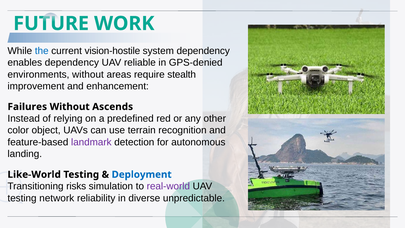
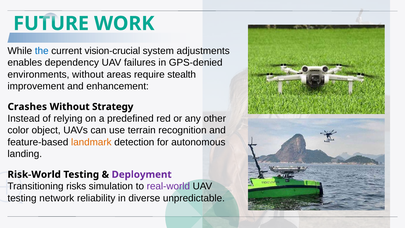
vision-hostile: vision-hostile -> vision-crucial (112, 51)
system dependency: dependency -> adjustments (203, 51)
reliable: reliable -> failures (140, 63)
Failures: Failures -> Crashes (27, 107)
Ascends: Ascends -> Strategy (113, 107)
landmark colour: purple -> orange (91, 142)
Like-World: Like-World -> Risk-World (34, 174)
Deployment colour: blue -> purple (142, 174)
